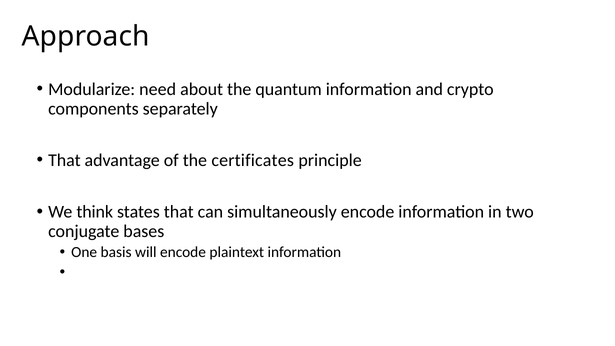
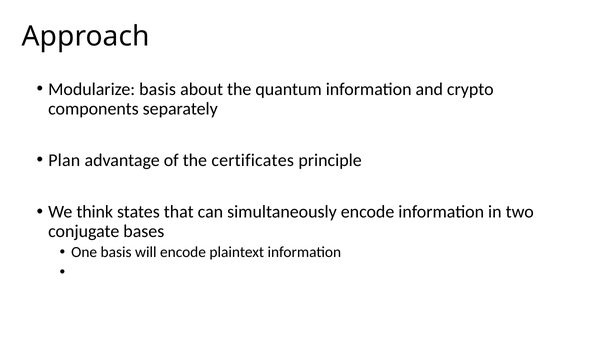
Modularize need: need -> basis (158, 89)
That: That -> Plan (64, 160)
